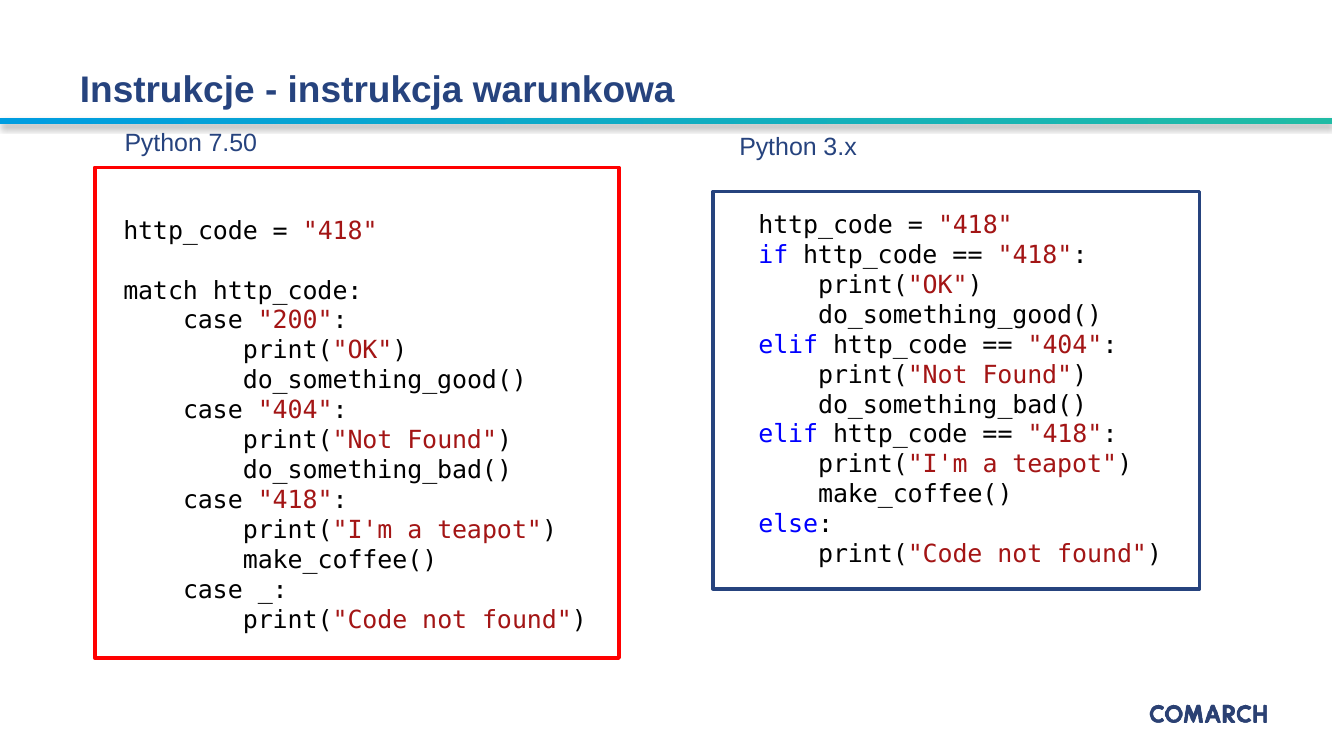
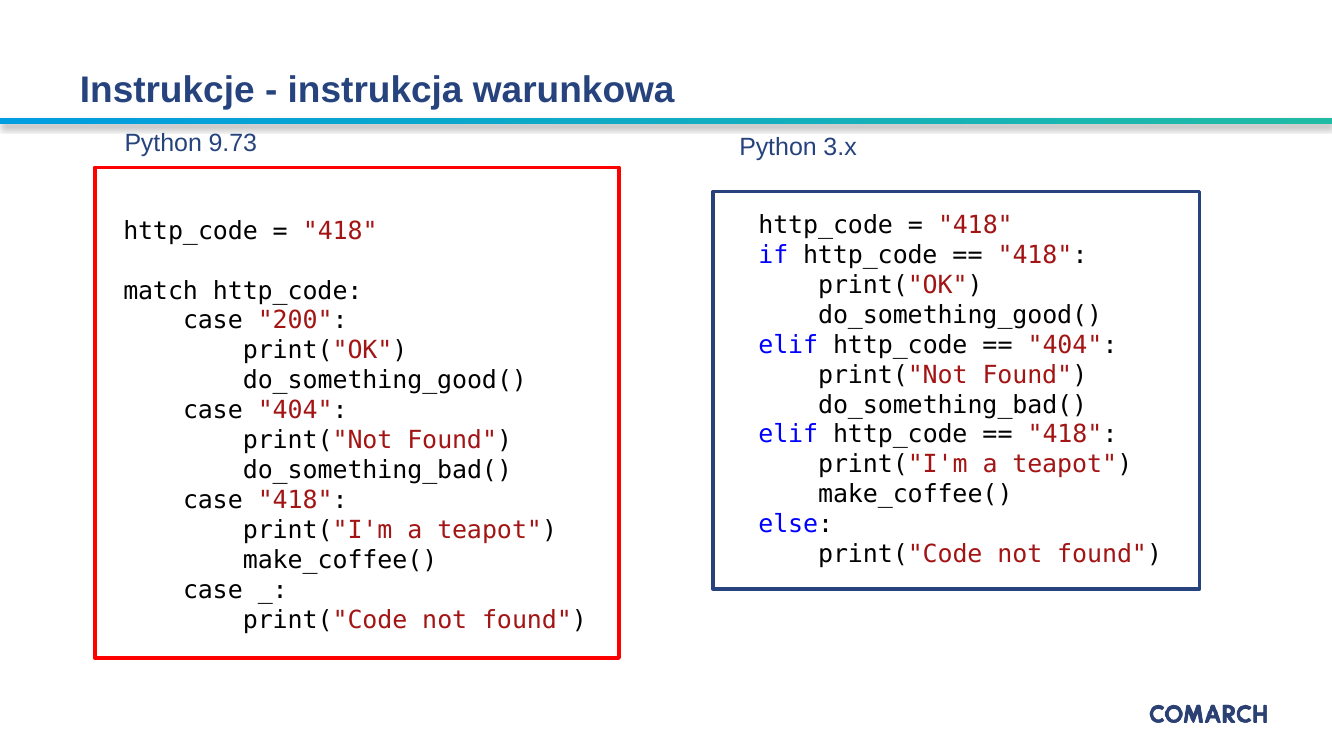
7.50: 7.50 -> 9.73 (233, 143)
